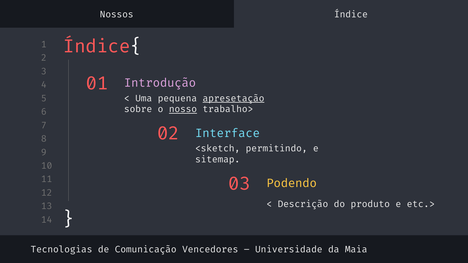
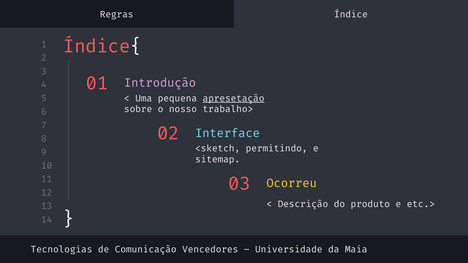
Nossos: Nossos -> Regras (117, 14)
nosso underline: present -> none (183, 109)
Podendo: Podendo -> Ocorreu (292, 183)
